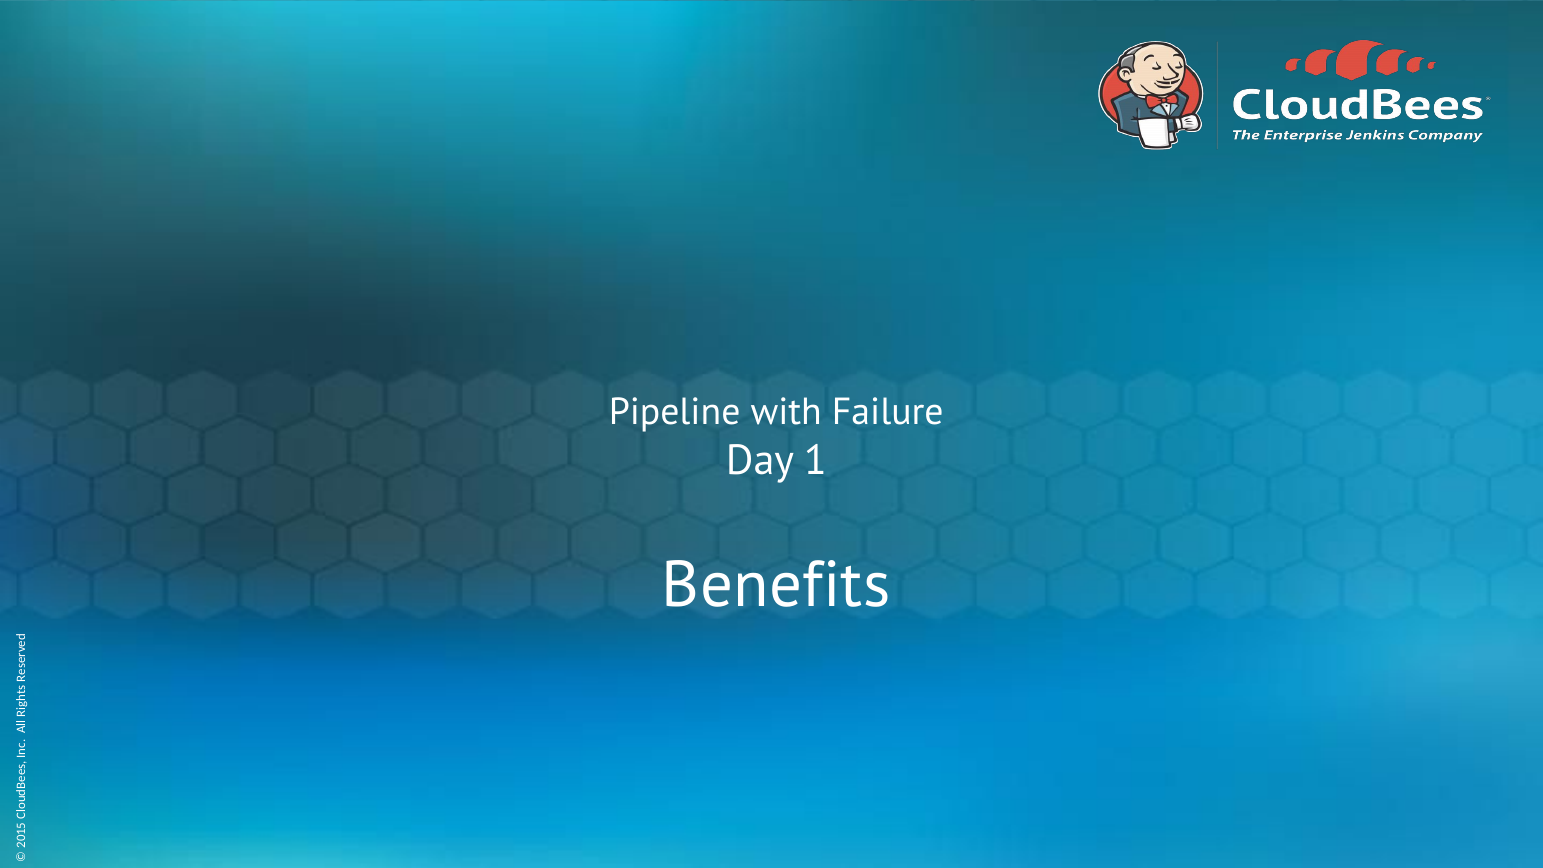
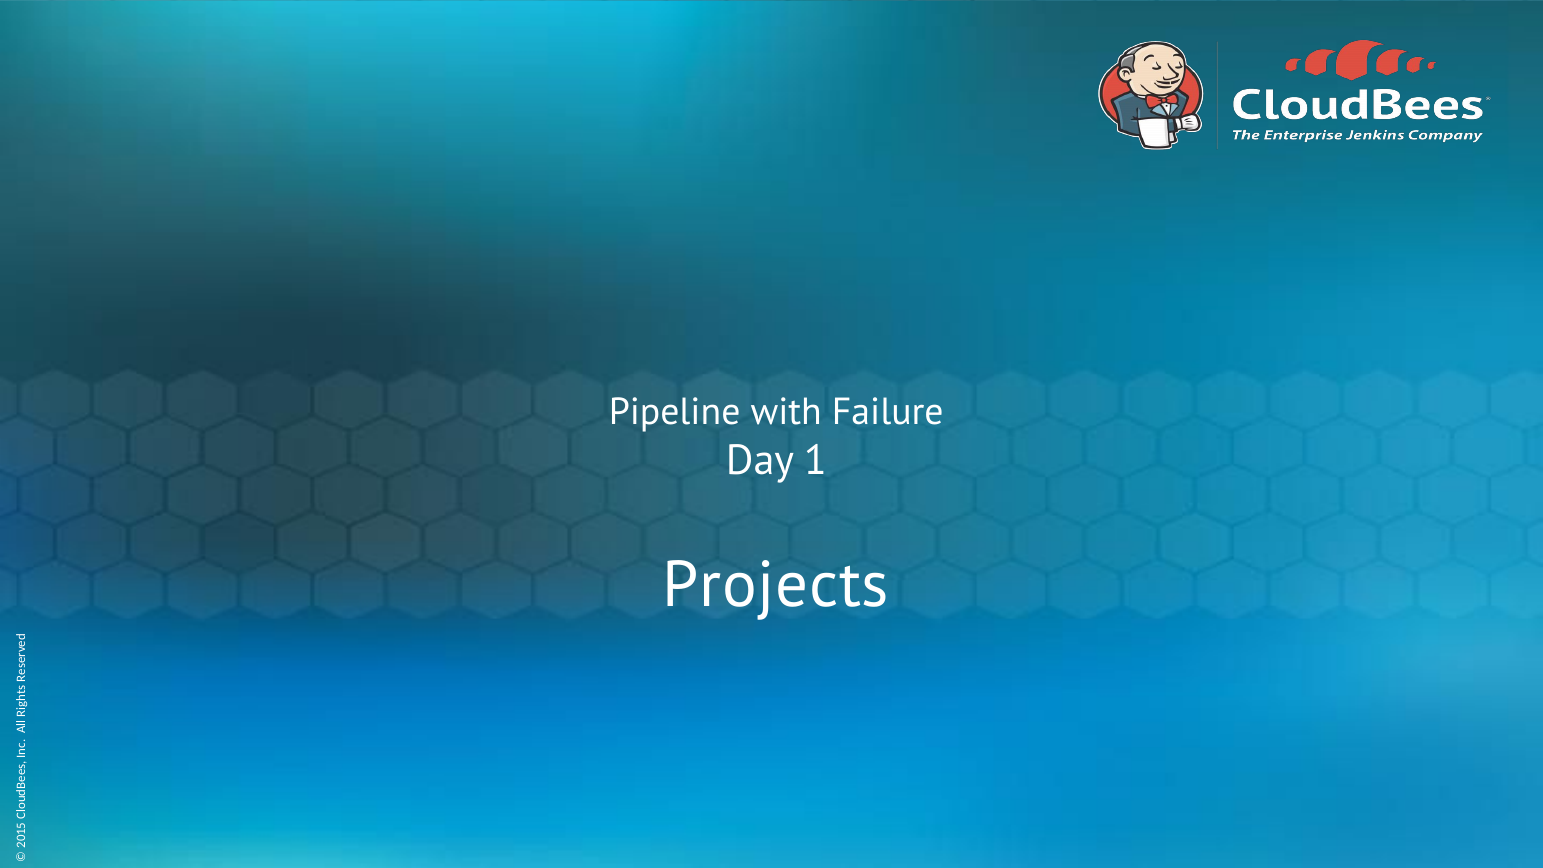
Benefits: Benefits -> Projects (776, 585)
